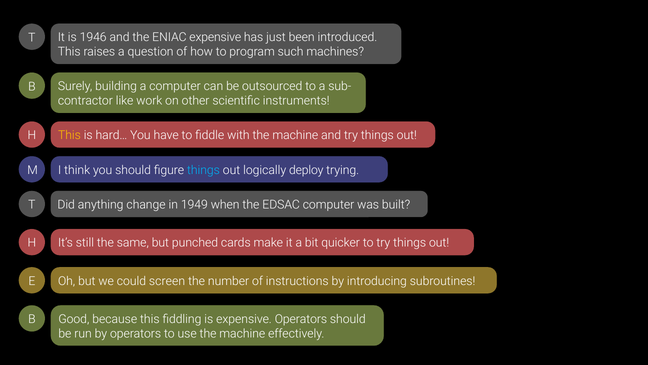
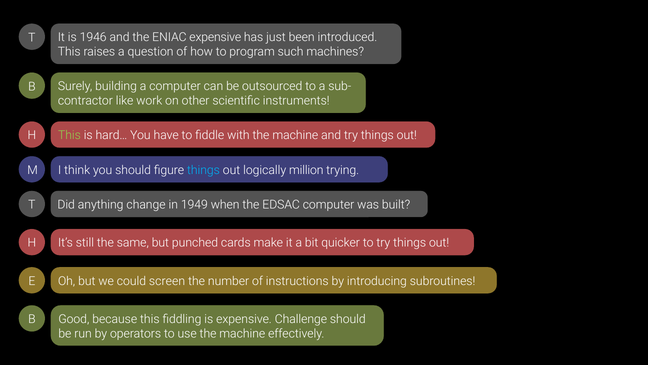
This colour: yellow -> light green (69, 135)
deploy: deploy -> million (306, 170)
expensive Operators: Operators -> Challenge (301, 319)
